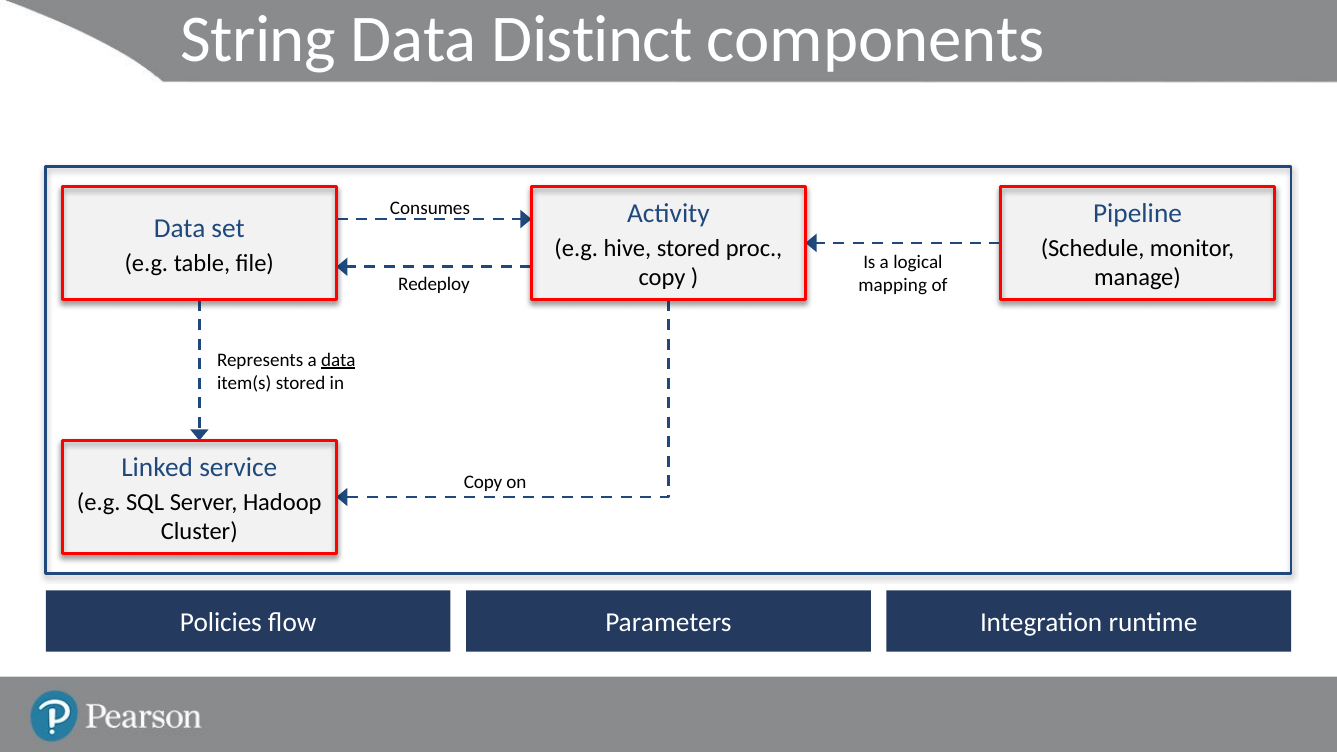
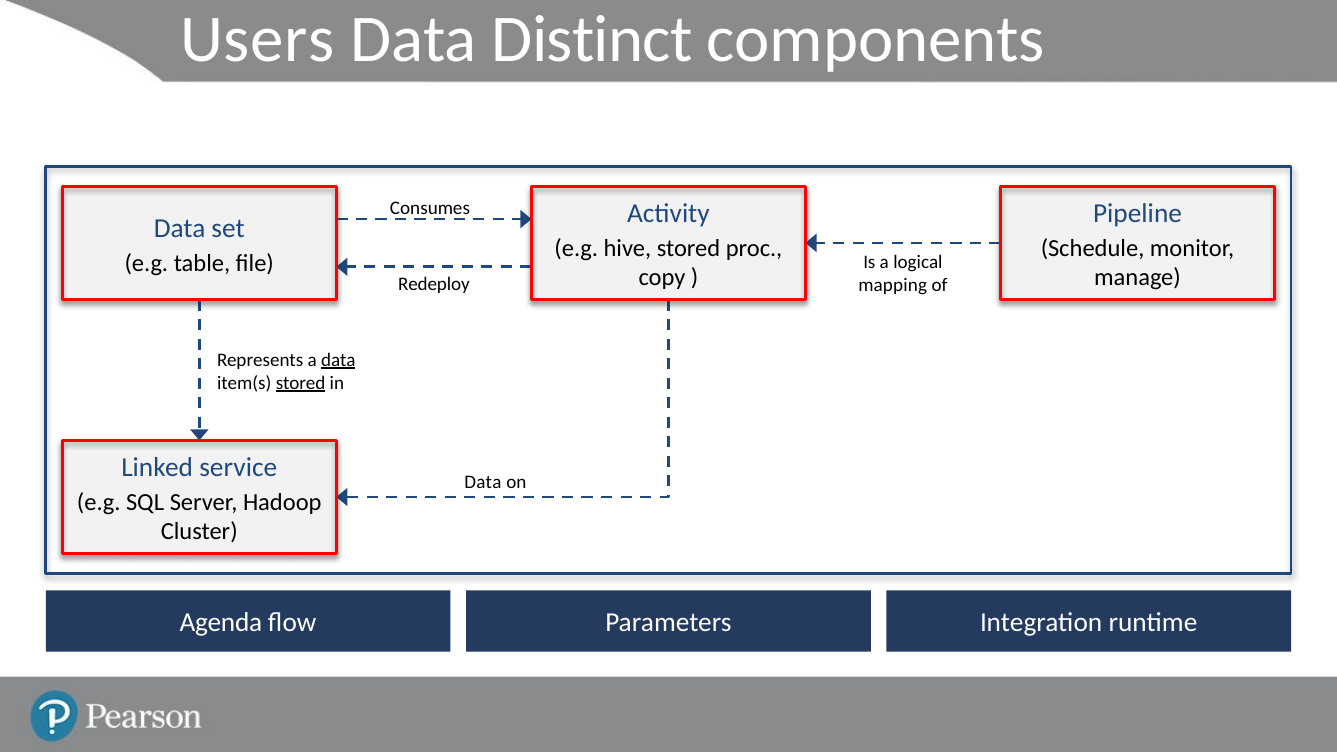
String: String -> Users (258, 40)
stored underline: none -> present (301, 383)
Copy: Copy -> Data (483, 483)
Policies: Policies -> Agenda (221, 623)
